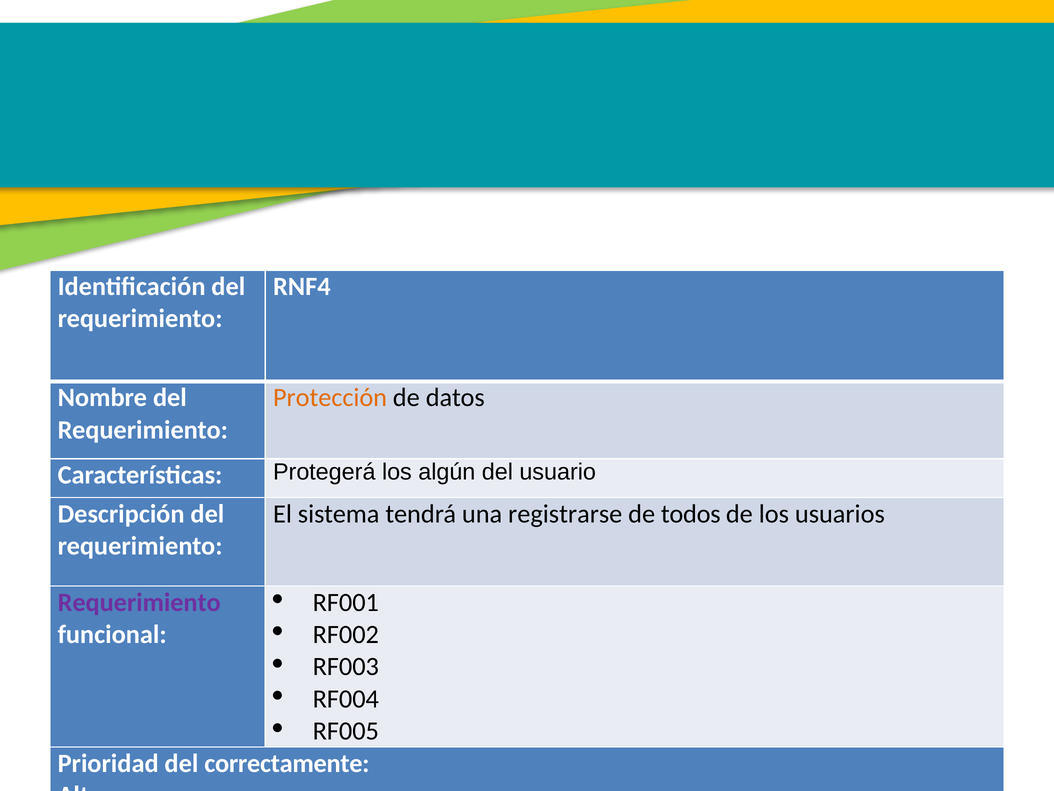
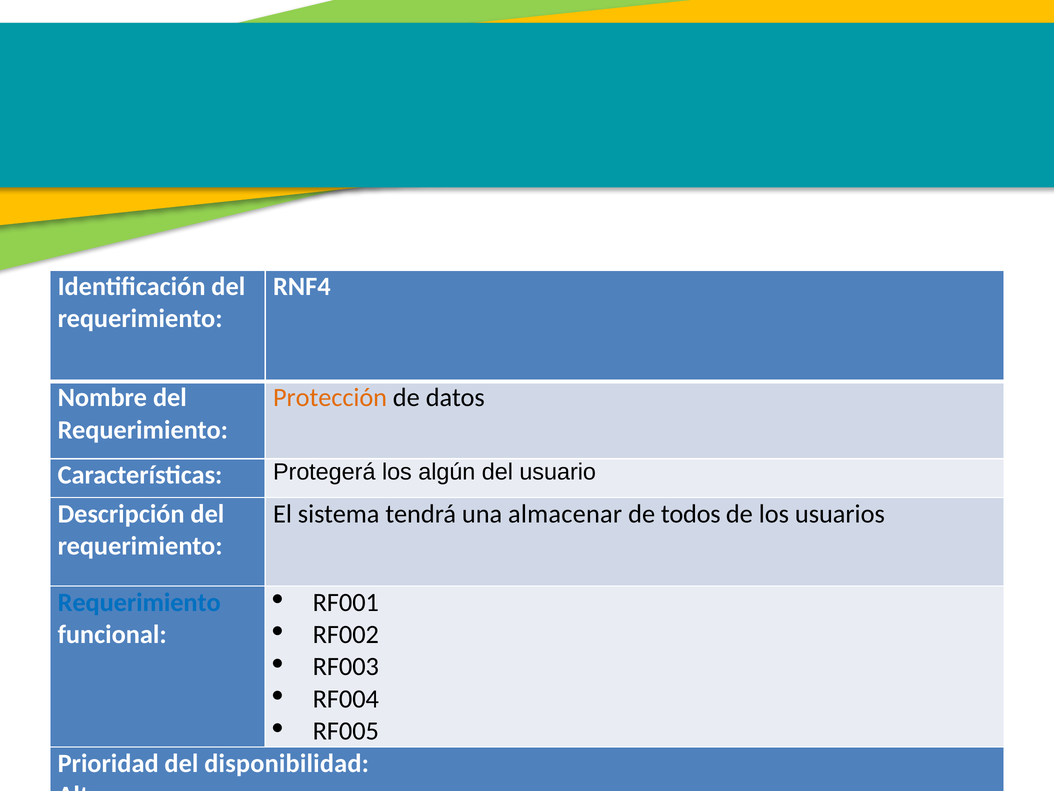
registrarse: registrarse -> almacenar (565, 514)
Requerimiento colour: purple -> blue (139, 602)
correctamente: correctamente -> disponibilidad (287, 763)
